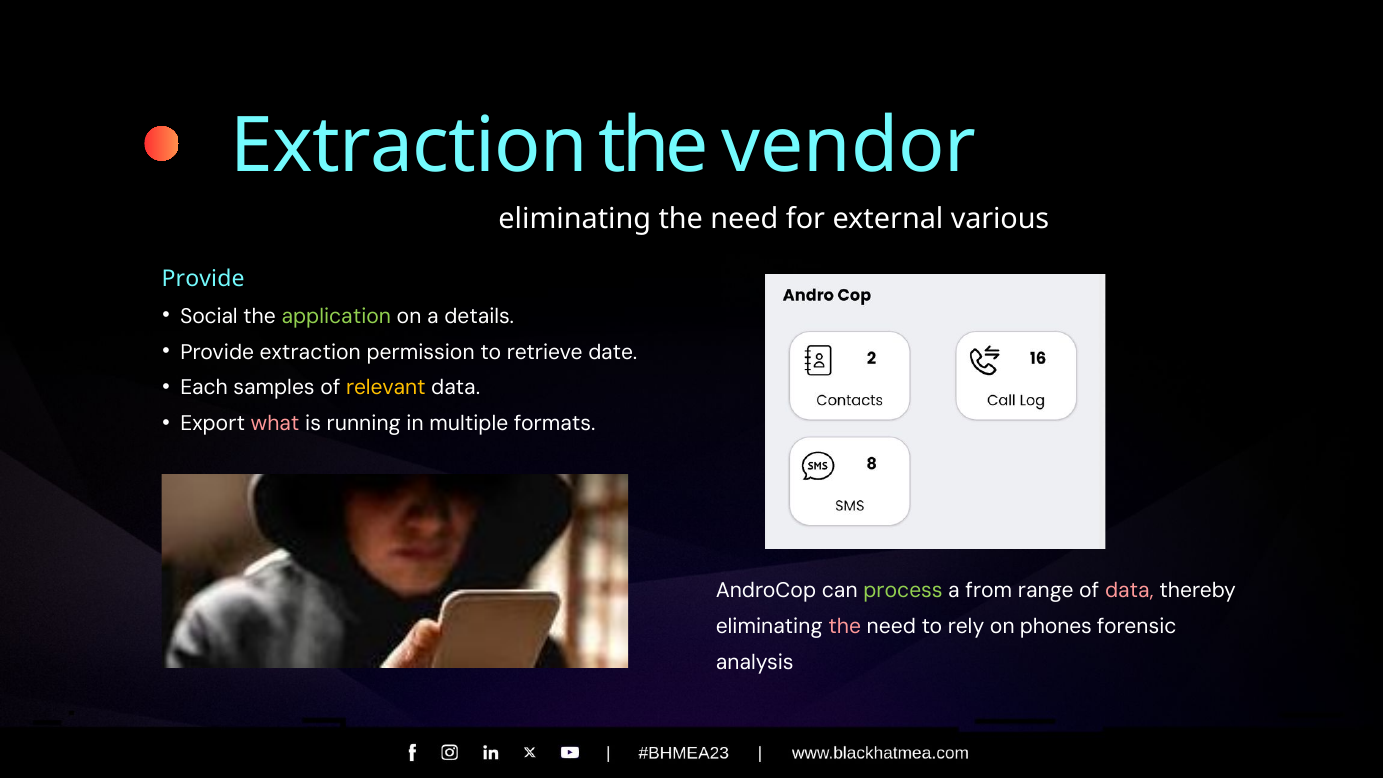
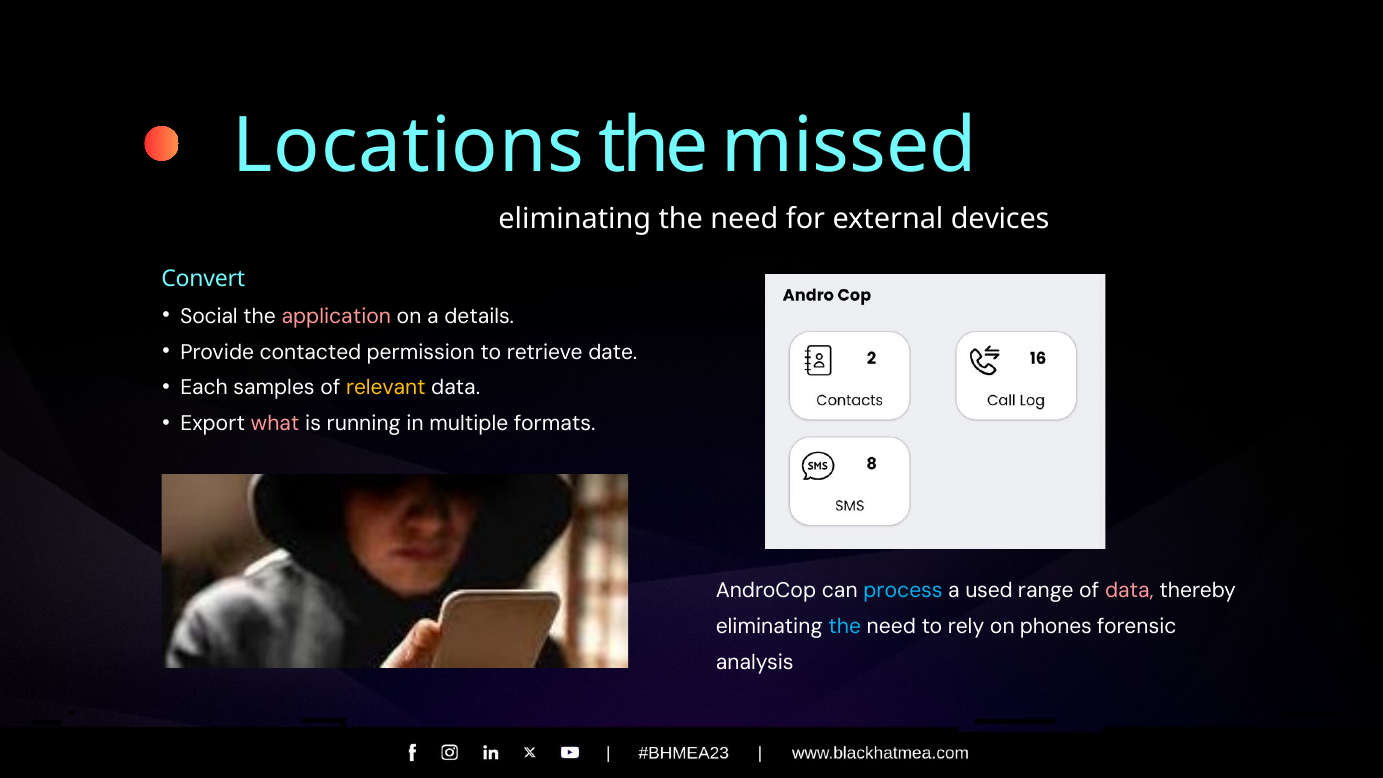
Extraction: Extraction -> Locations (408, 146)
vendor: vendor -> missed (849, 146)
various: various -> devices (1000, 218)
Provide: Provide -> Convert (203, 279)
application colour: light green -> pink (336, 316)
Provide extraction: extraction -> contacted (310, 352)
process colour: light green -> light blue (903, 590)
from: from -> used (989, 590)
the colour: pink -> light blue (845, 626)
